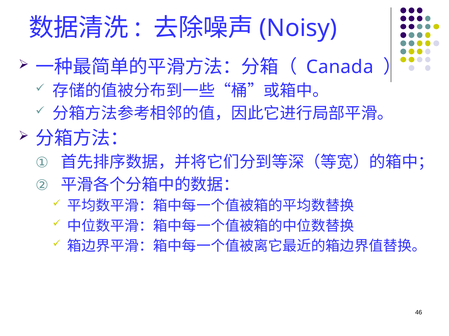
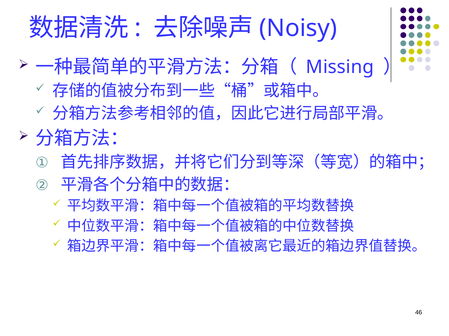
Canada: Canada -> Missing (340, 67)
